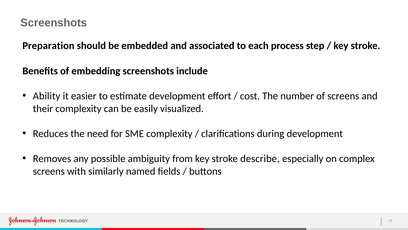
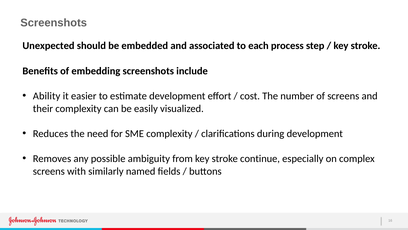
Preparation: Preparation -> Unexpected (48, 46)
describe: describe -> continue (260, 158)
